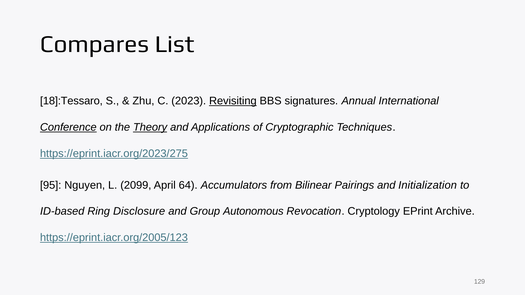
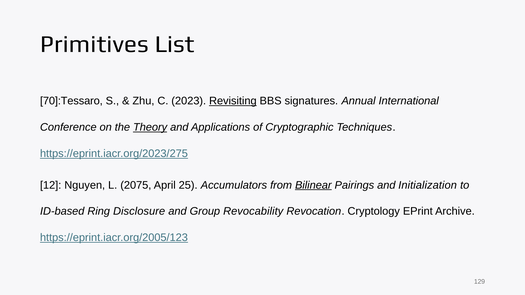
Compares: Compares -> Primitives (94, 44)
18]:Tessaro: 18]:Tessaro -> 70]:Tessaro (71, 101)
Conference underline: present -> none (68, 127)
95: 95 -> 12 (51, 185)
2099: 2099 -> 2075 (136, 185)
64: 64 -> 25 (188, 185)
Bilinear underline: none -> present (313, 185)
Autonomous: Autonomous -> Revocability (253, 212)
